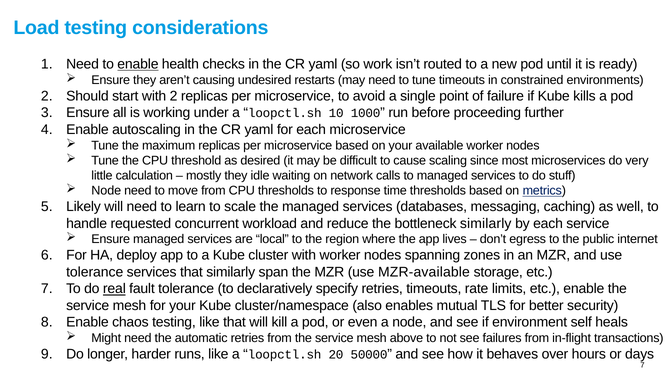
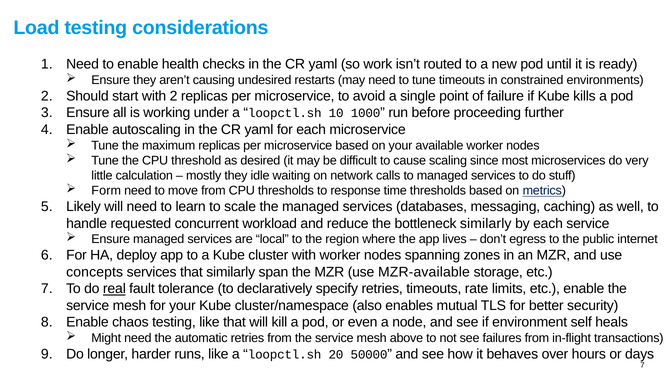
enable underline: present -> none (138, 64)
Node: Node -> Form (106, 191)
tolerance: tolerance -> concepts (95, 272)
